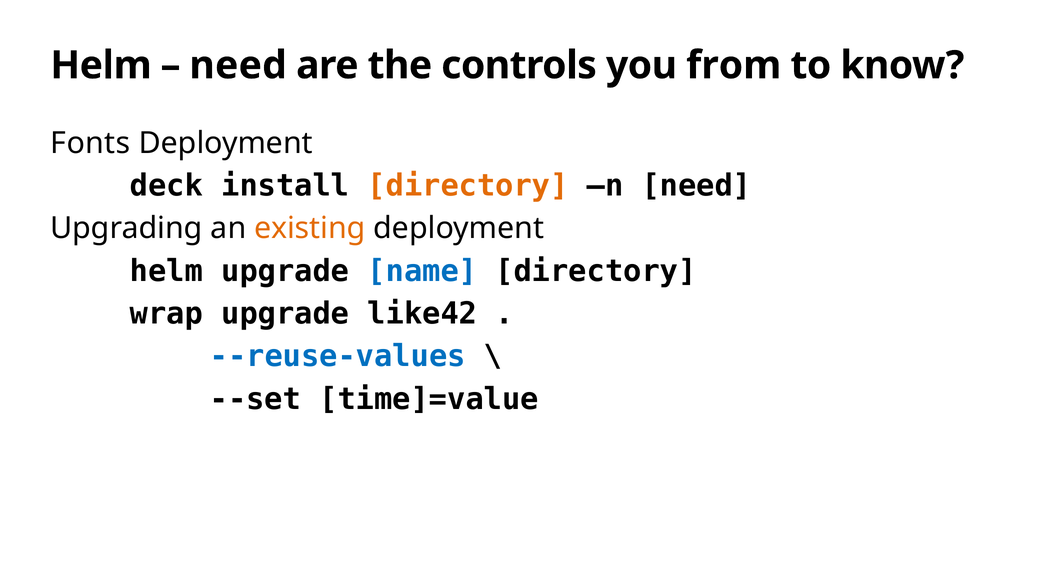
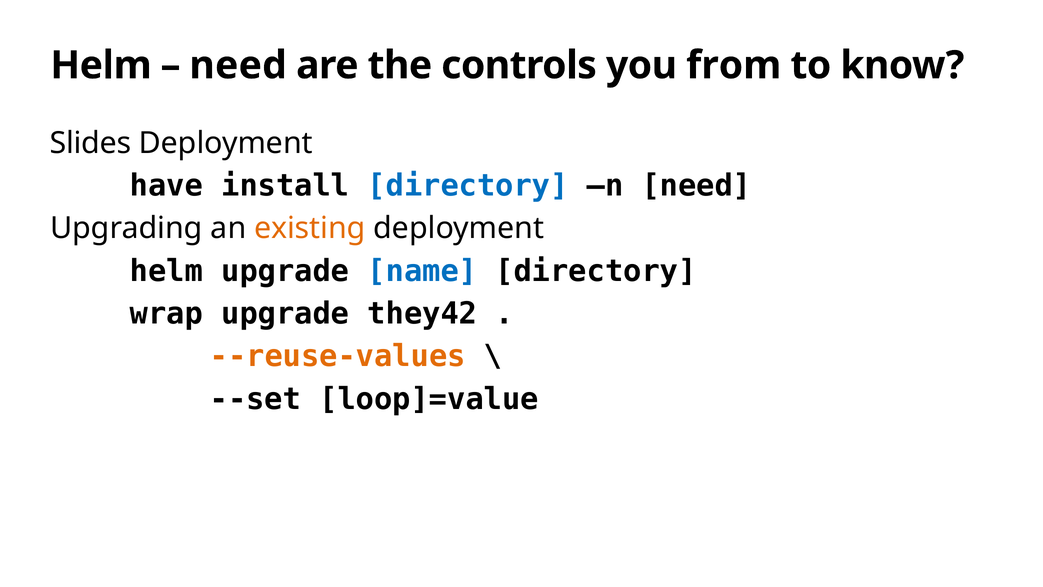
Fonts: Fonts -> Slides (91, 143)
deck: deck -> have (167, 186)
directory colour: orange -> blue (468, 186)
like42: like42 -> they42 (422, 314)
--reuse-values colour: blue -> orange (338, 356)
time]=value: time]=value -> loop]=value (429, 399)
